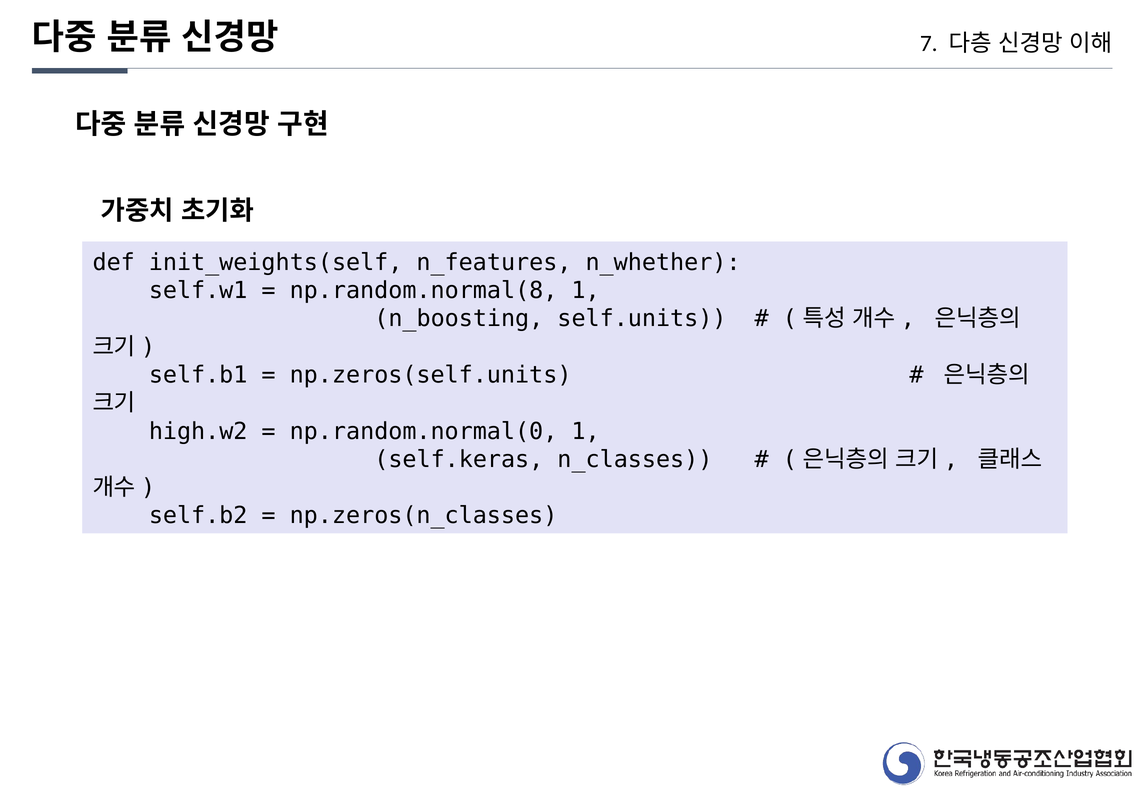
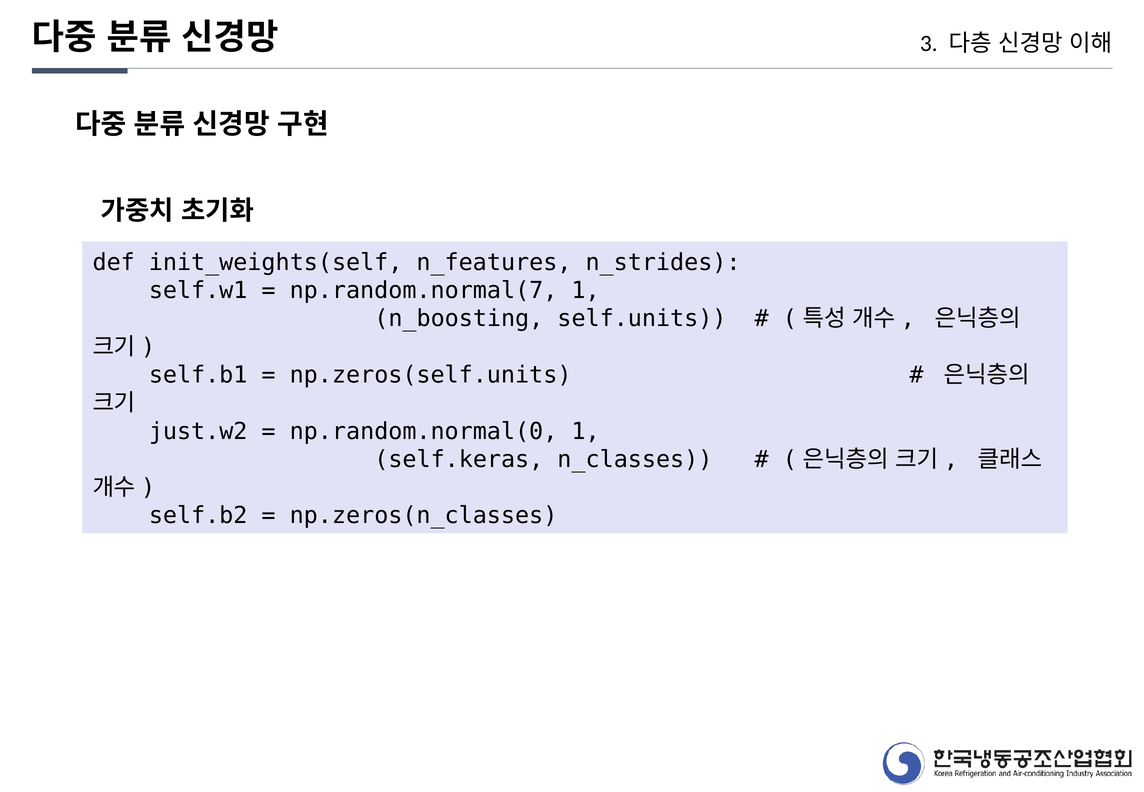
7: 7 -> 3 (929, 43)
n_whether: n_whether -> n_strides (663, 262)
np.random.normal(8: np.random.normal(8 -> np.random.normal(7 (424, 291)
high.w2: high.w2 -> just.w2 (198, 431)
